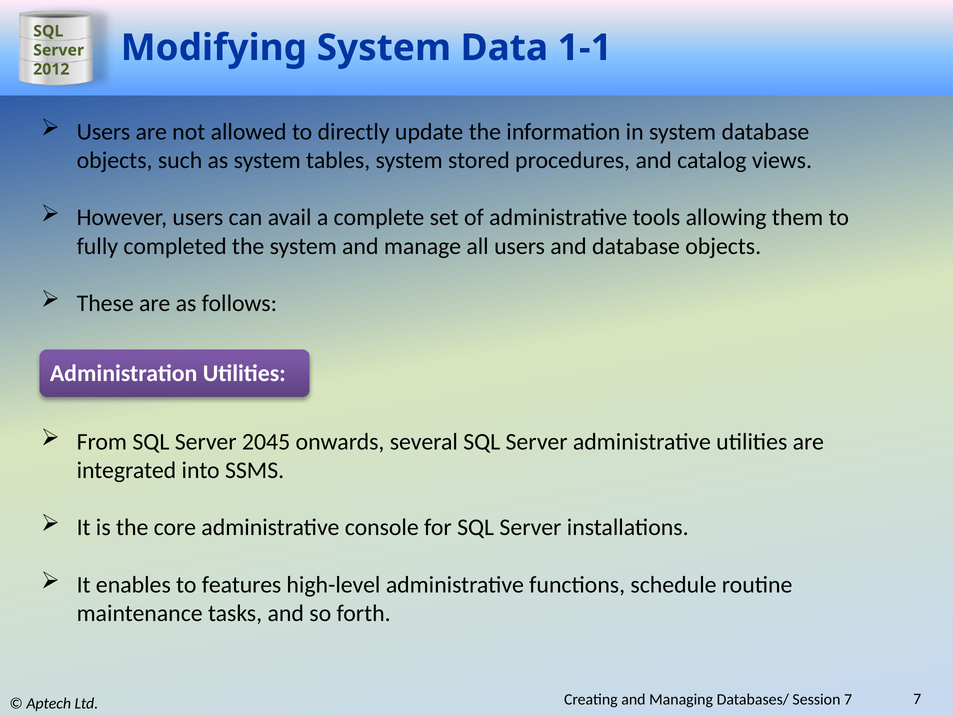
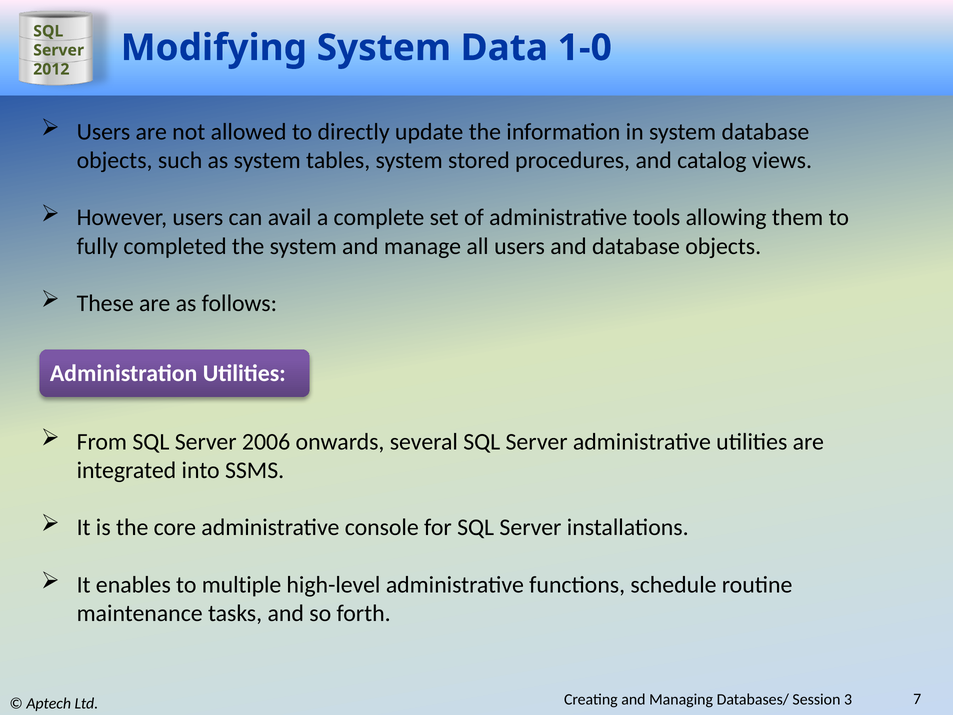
1-1: 1-1 -> 1-0 (585, 48)
2045: 2045 -> 2006 (266, 442)
features: features -> multiple (242, 584)
Session 7: 7 -> 3 (848, 699)
